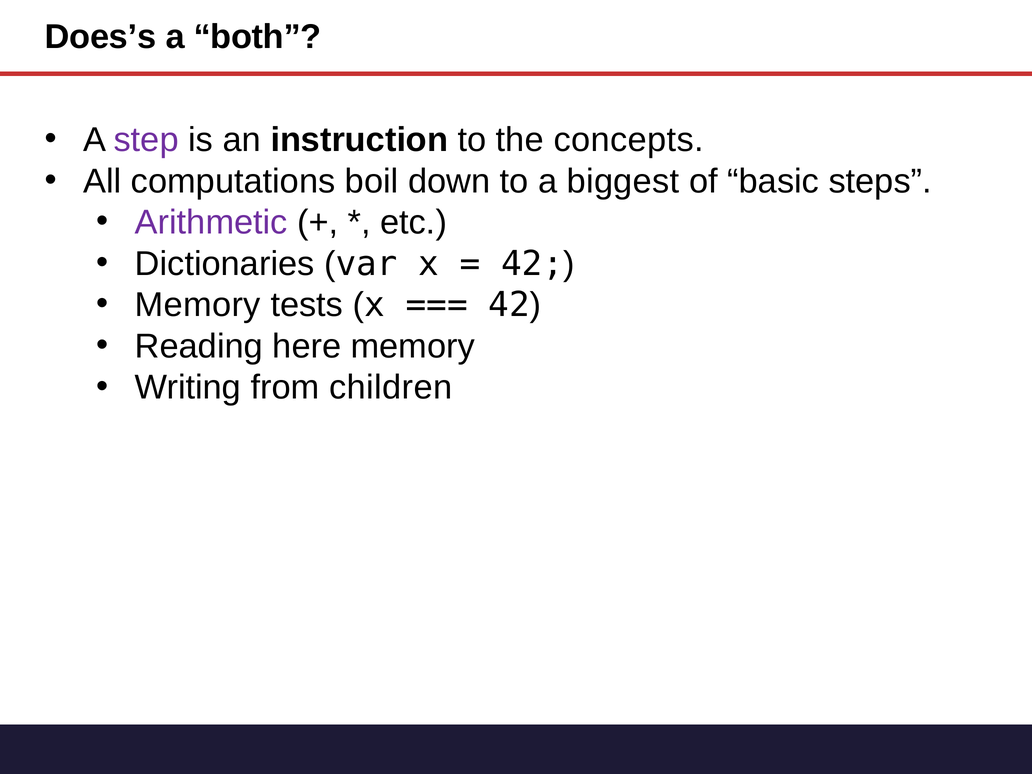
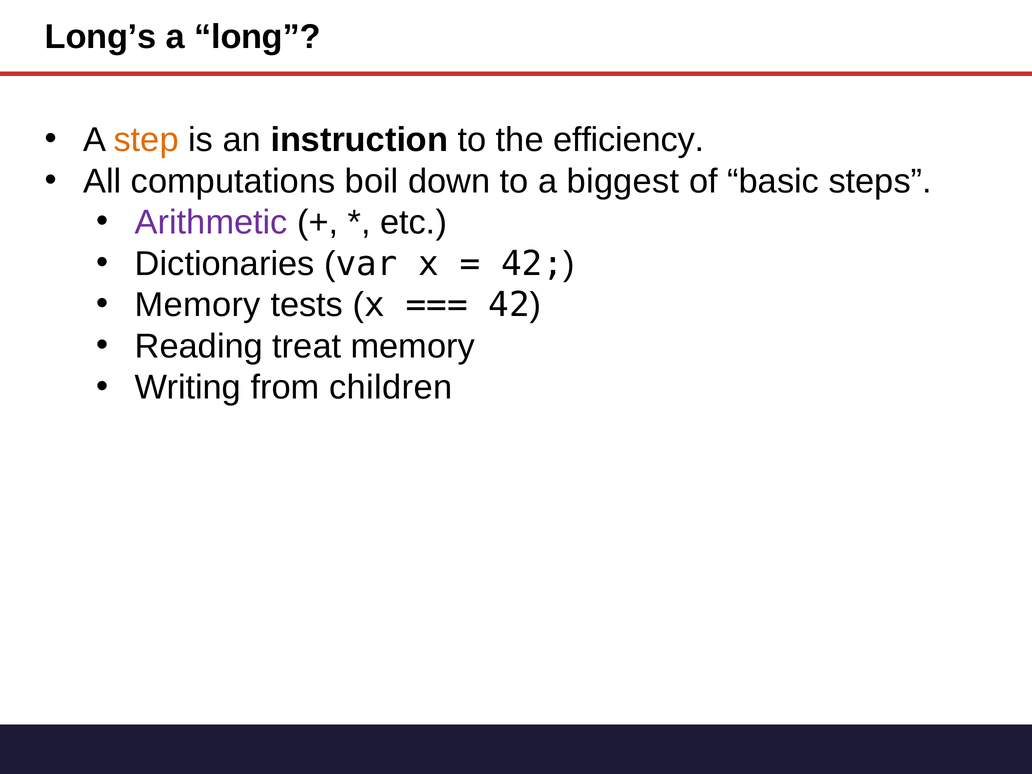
Does’s: Does’s -> Long’s (101, 37)
both: both -> long (257, 37)
step colour: purple -> orange (146, 140)
concepts: concepts -> efficiency (629, 140)
here: here -> treat (307, 346)
